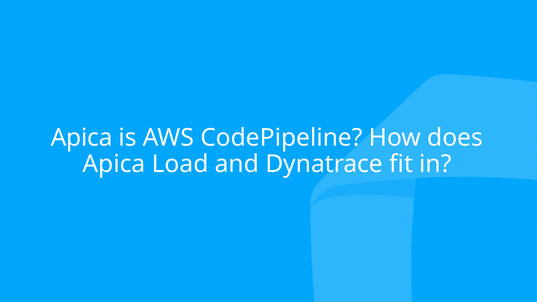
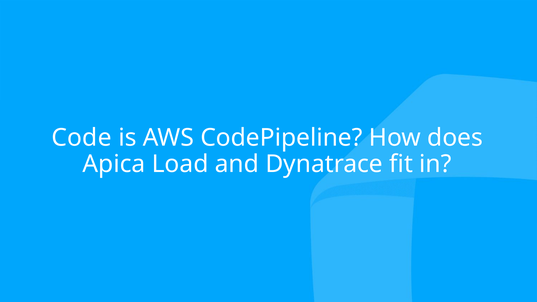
Apica: Apica -> Code (81, 138)
